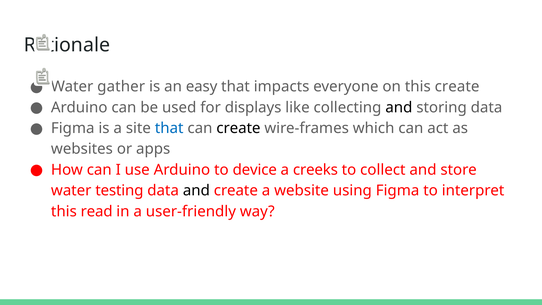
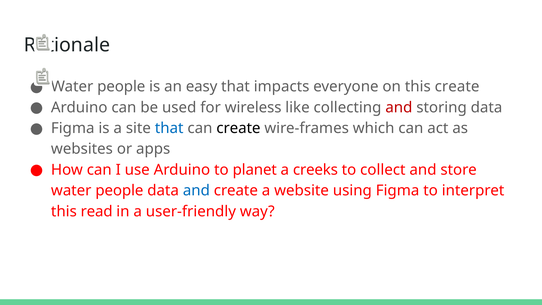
gather: gather -> people (121, 87)
displays: displays -> wireless (253, 107)
and colour: black -> red (399, 107)
device: device -> planet (255, 170)
testing: testing -> people (119, 191)
and colour: black -> blue (196, 191)
